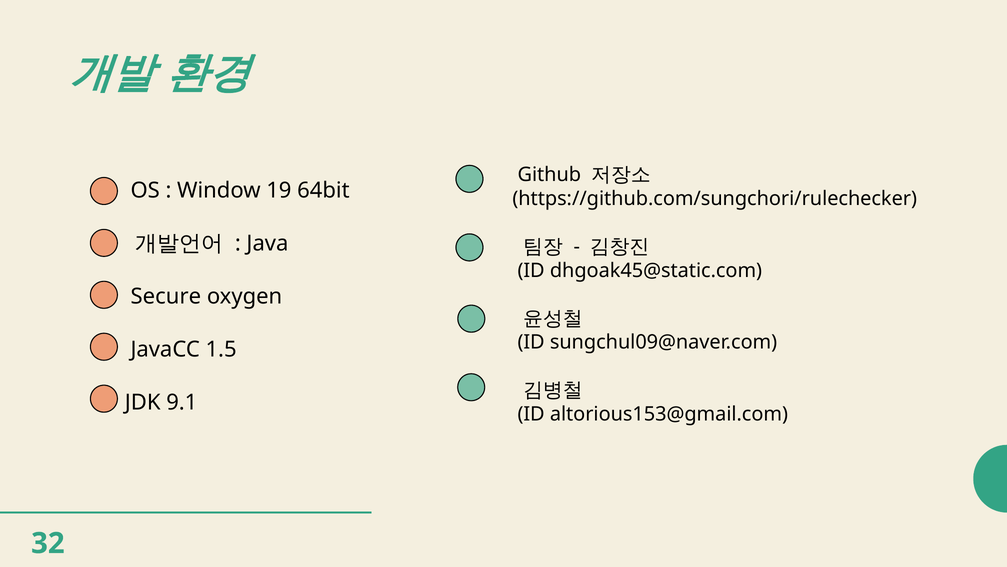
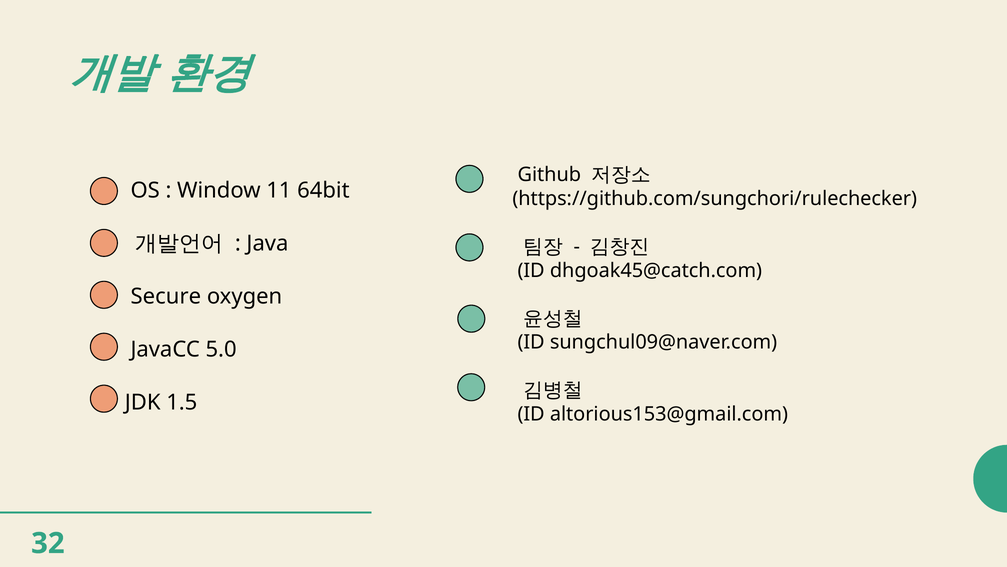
19: 19 -> 11 (279, 190)
dhgoak45@static.com: dhgoak45@static.com -> dhgoak45@catch.com (656, 270)
1.5: 1.5 -> 5.0 (221, 349)
9.1: 9.1 -> 1.5 (182, 402)
